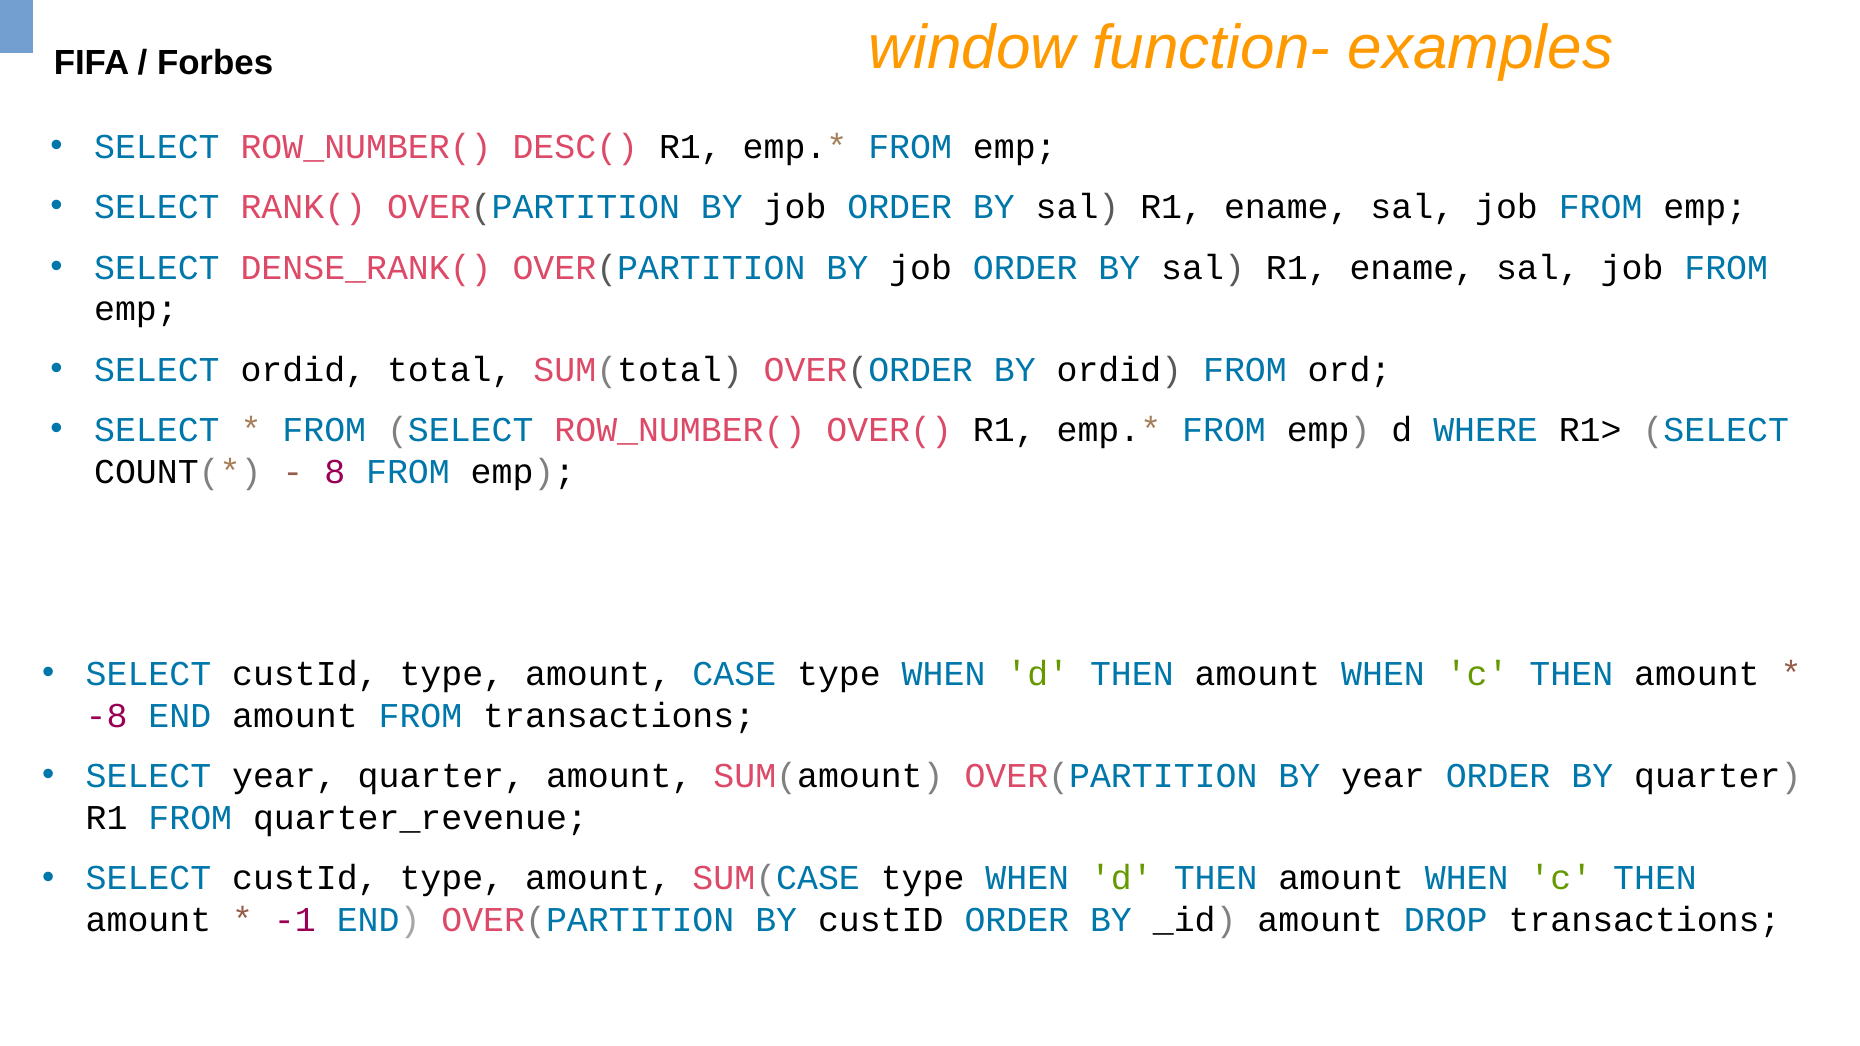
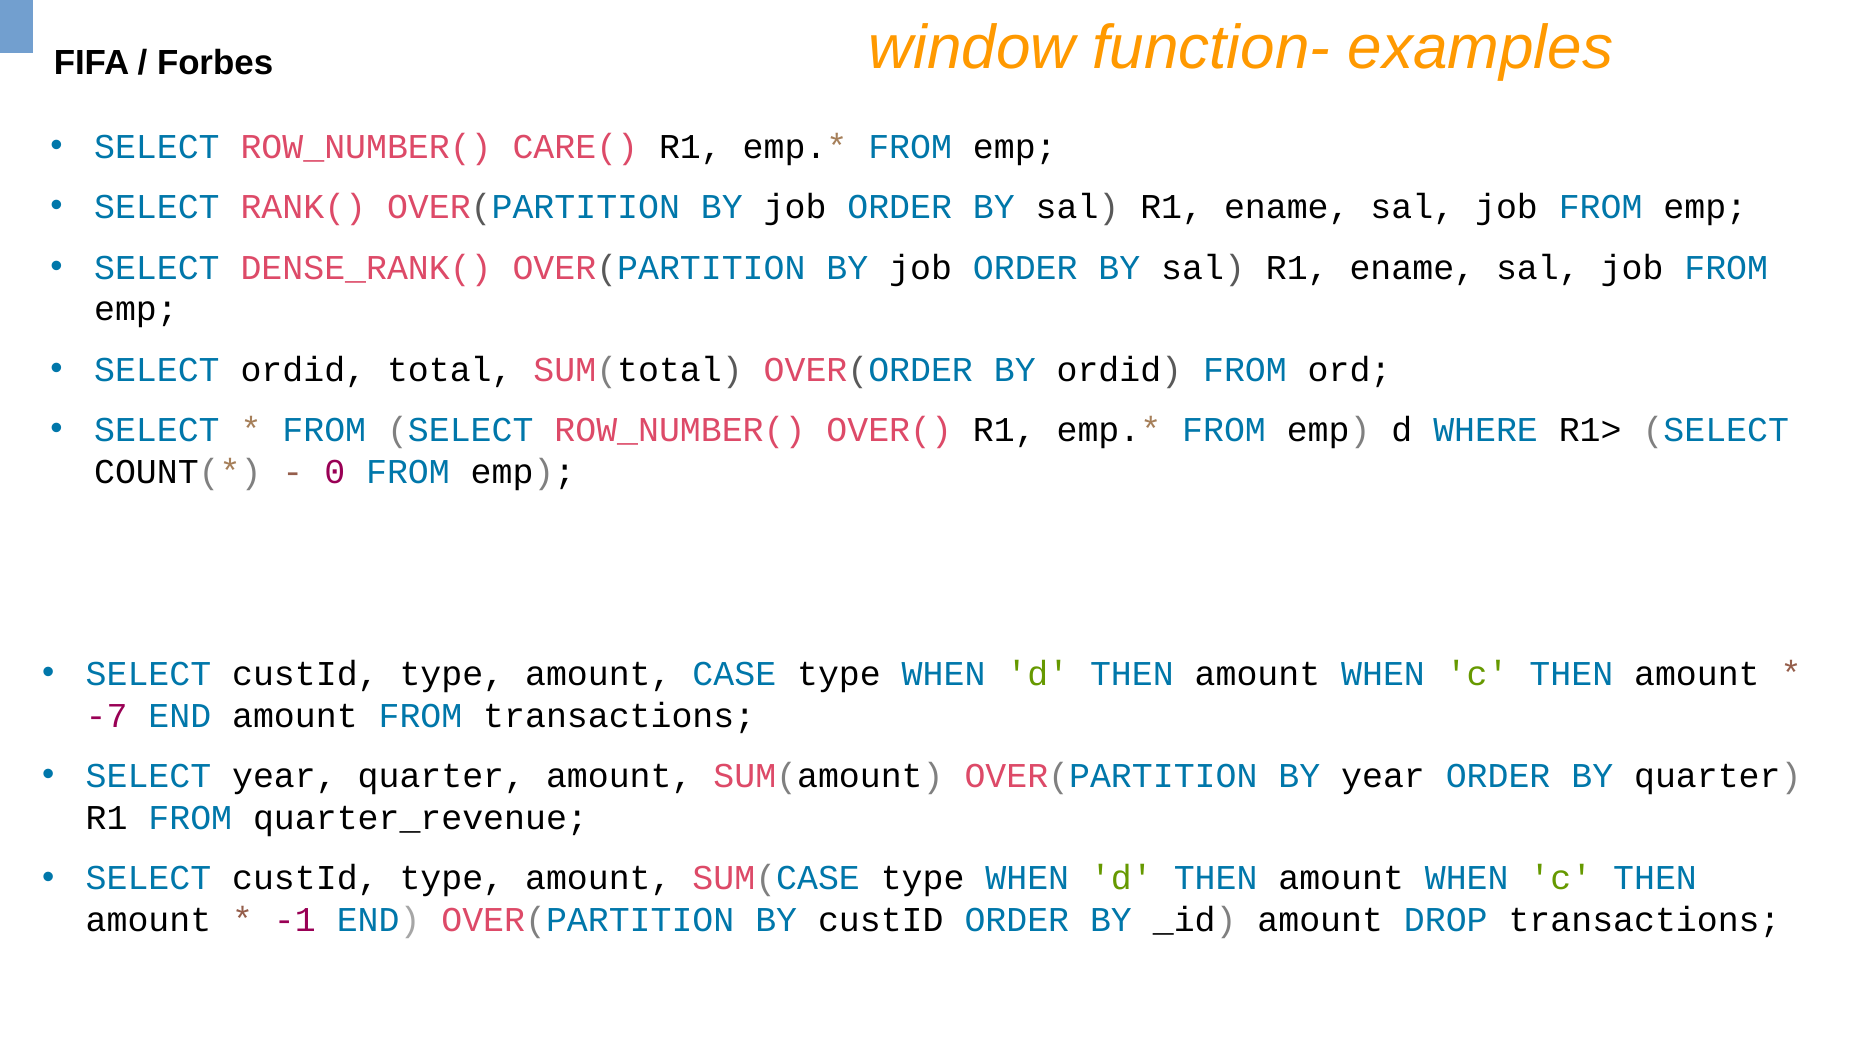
DESC(: DESC( -> CARE( (575, 147)
8: 8 -> 0 (335, 472)
-8: -8 -> -7 (107, 716)
